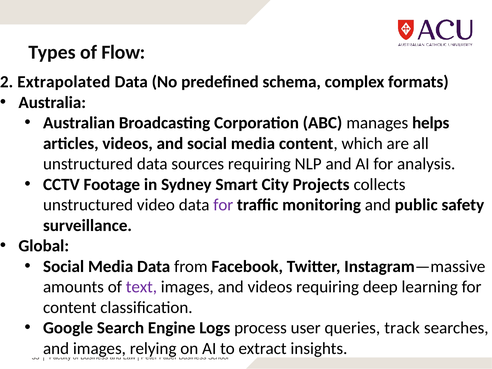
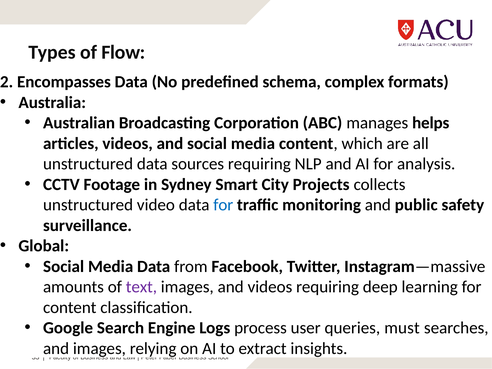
Extrapolated: Extrapolated -> Encompasses (64, 82)
for colour: purple -> blue (223, 205)
track: track -> must (402, 328)
